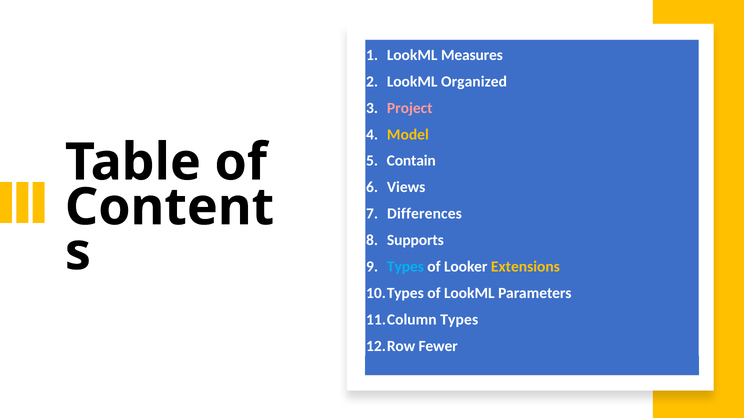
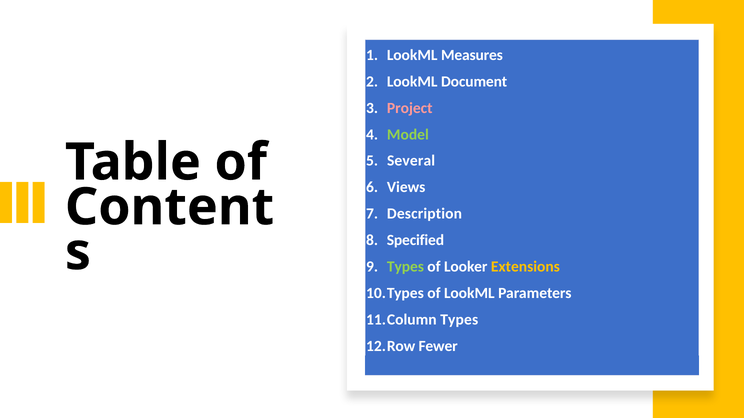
Organized: Organized -> Document (474, 82)
Model colour: yellow -> light green (408, 135)
Contain: Contain -> Several (411, 161)
Differences: Differences -> Description (424, 214)
Supports: Supports -> Specified (415, 241)
Types colour: light blue -> light green (405, 267)
